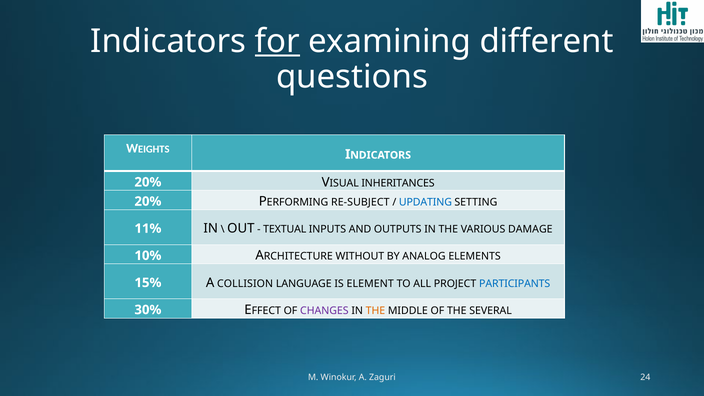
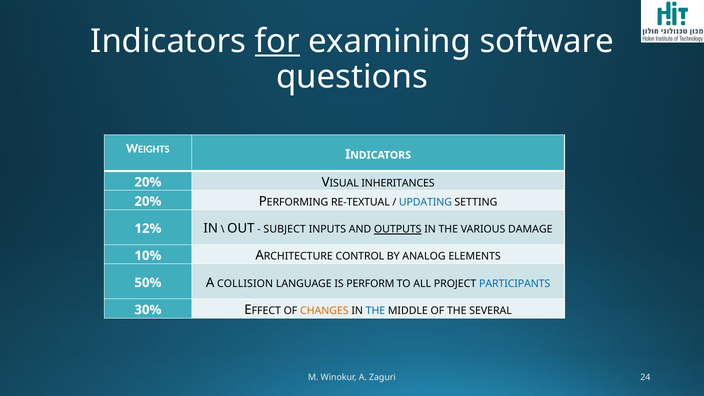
different: different -> software (547, 41)
RE-SUBJECT: RE-SUBJECT -> RE-TEXTUAL (360, 202)
11%: 11% -> 12% (148, 229)
TEXTUAL: TEXTUAL -> SUBJECT (285, 229)
OUTPUTS underline: none -> present (398, 229)
WITHOUT: WITHOUT -> CONTROL (360, 257)
15%: 15% -> 50% (148, 283)
ELEMENT: ELEMENT -> PERFORM (370, 284)
CHANGES colour: purple -> orange (324, 311)
THE colour: orange -> blue (375, 311)
